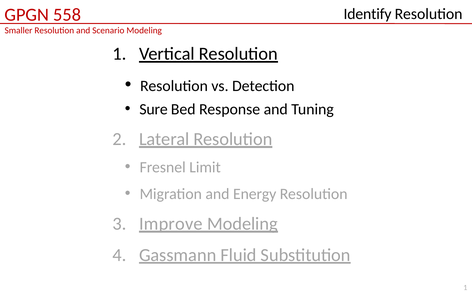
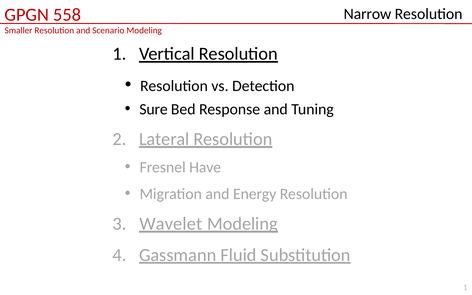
Identify: Identify -> Narrow (367, 14)
Limit: Limit -> Have (205, 167)
Improve: Improve -> Wavelet (171, 224)
